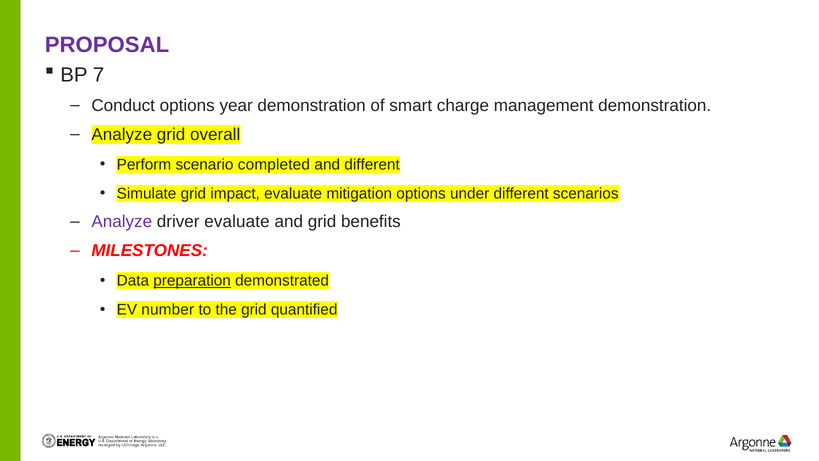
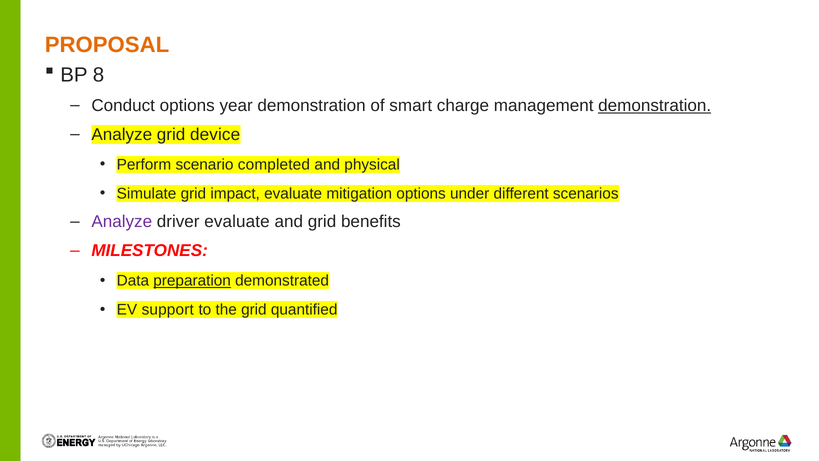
PROPOSAL colour: purple -> orange (107, 45)
7: 7 -> 8 (99, 75)
demonstration underline: none -> present (655, 106)
overall: overall -> device (215, 135)
and different: different -> physical (372, 165)
number: number -> support (168, 310)
